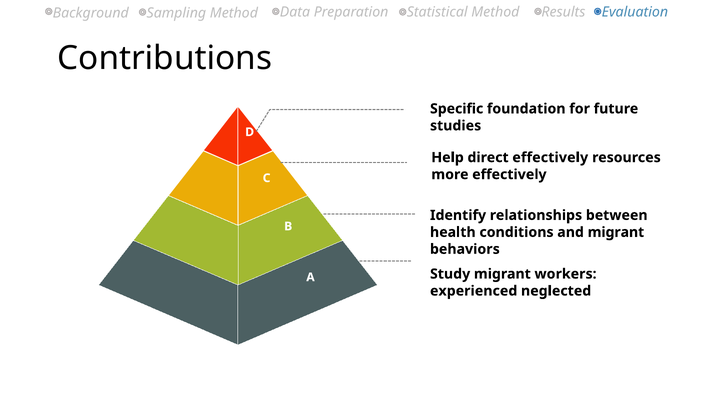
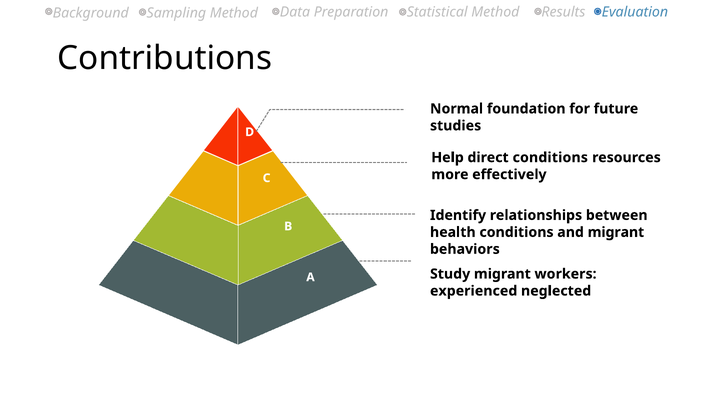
Specific: Specific -> Normal (457, 109)
direct effectively: effectively -> conditions (550, 158)
